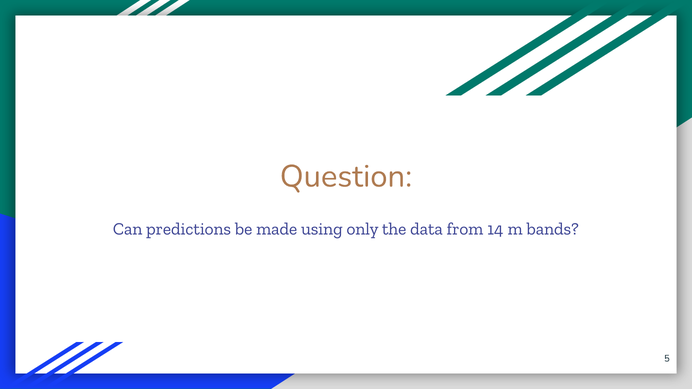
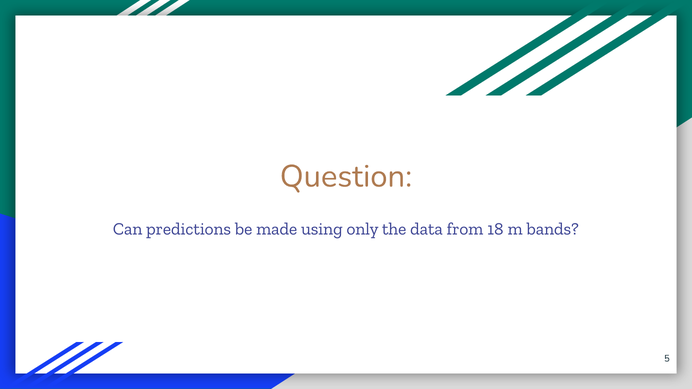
14: 14 -> 18 (495, 229)
